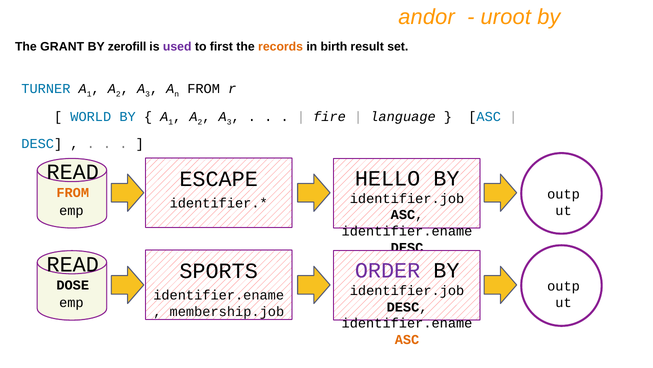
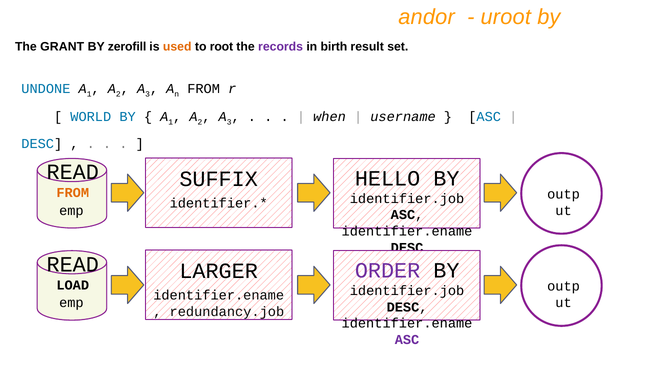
used colour: purple -> orange (177, 47)
first: first -> root (221, 47)
records colour: orange -> purple (281, 47)
TURNER: TURNER -> UNDONE (46, 89)
fire: fire -> when (330, 117)
language: language -> username (403, 117)
ESCAPE: ESCAPE -> SUFFIX (219, 179)
SPORTS: SPORTS -> LARGER (219, 271)
DOSE: DOSE -> LOAD (73, 285)
membership.job: membership.job -> redundancy.job (227, 311)
ASC colour: orange -> purple (407, 339)
